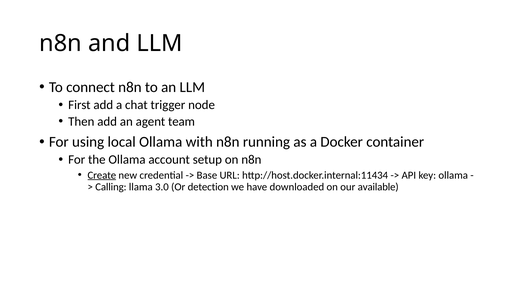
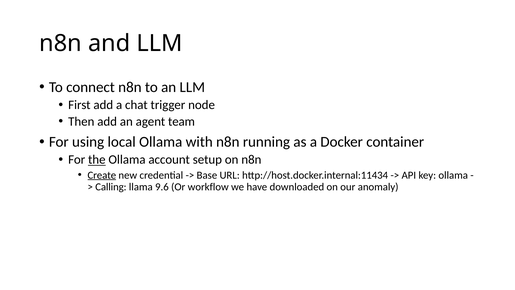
the underline: none -> present (97, 160)
3.0: 3.0 -> 9.6 (162, 187)
detection: detection -> workflow (208, 187)
available: available -> anomaly (378, 187)
